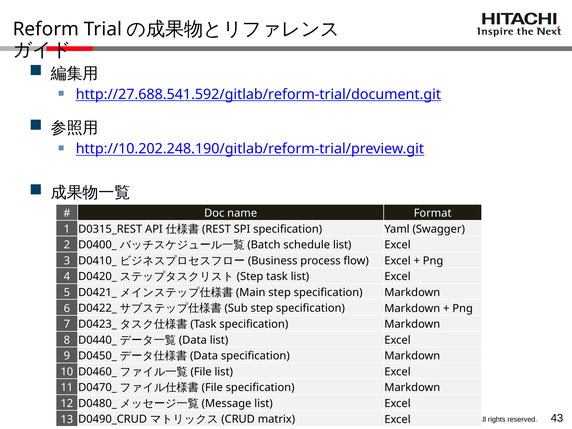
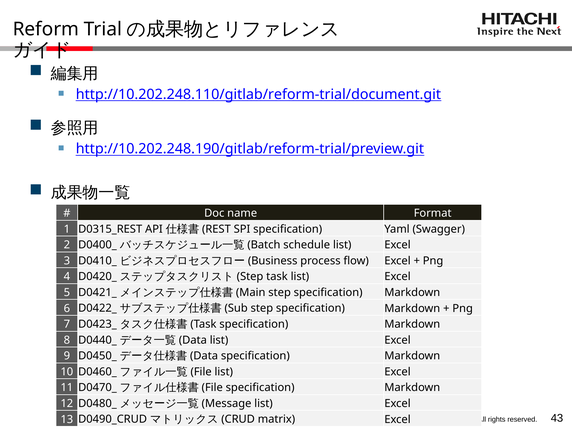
http://27.688.541.592/gitlab/reform-trial/document.git: http://27.688.541.592/gitlab/reform-trial/document.git -> http://10.202.248.110/gitlab/reform-trial/document.git (258, 94)
